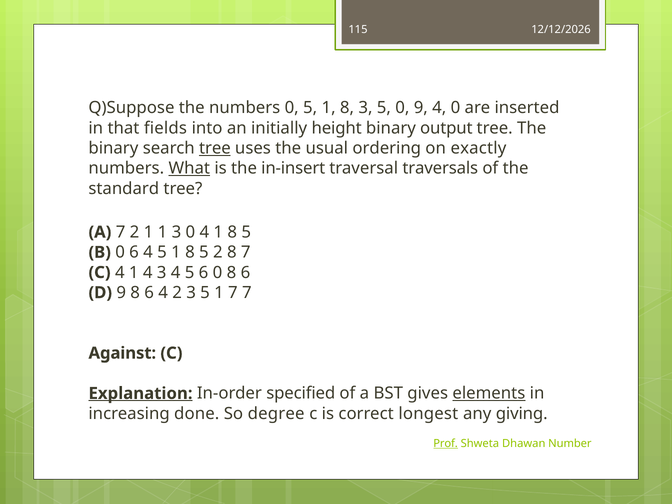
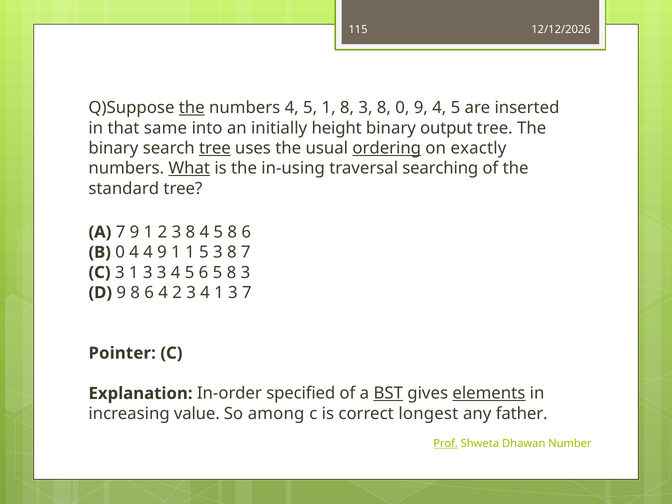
the underline: none -> present (192, 108)
numbers 0: 0 -> 4 (292, 108)
8 3 5: 5 -> 8 (384, 108)
9 4 0: 0 -> 5 (455, 108)
fields: fields -> same (165, 128)
ordering underline: none -> present (387, 148)
in-insert: in-insert -> in-using (293, 168)
traversals: traversals -> searching (440, 168)
7 2: 2 -> 9 (135, 232)
1 1: 1 -> 2 (162, 232)
0: 0 -> 8 (190, 232)
1: 1 -> 5 (218, 232)
5: 5 -> 6 (246, 232)
0 6: 6 -> 4 (134, 252)
5: 5 -> 9 (162, 252)
8: 8 -> 1 (190, 252)
5 2: 2 -> 3 (218, 252)
C 4: 4 -> 3 (120, 272)
4: 4 -> 3 (148, 272)
6 0: 0 -> 5 (217, 272)
6: 6 -> 3 (245, 272)
2 3 5: 5 -> 4 (205, 293)
7: 7 -> 3 (233, 293)
Against: Against -> Pointer (122, 353)
Explanation underline: present -> none (141, 393)
BST underline: none -> present (388, 393)
done: done -> value (197, 414)
degree: degree -> among (276, 414)
giving: giving -> father (522, 414)
